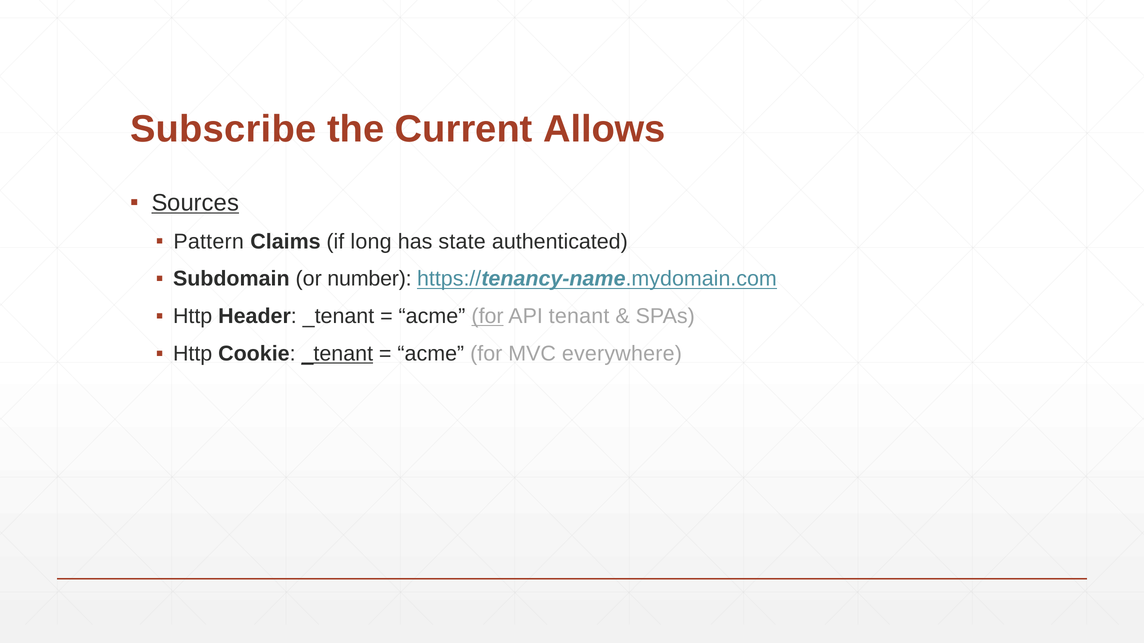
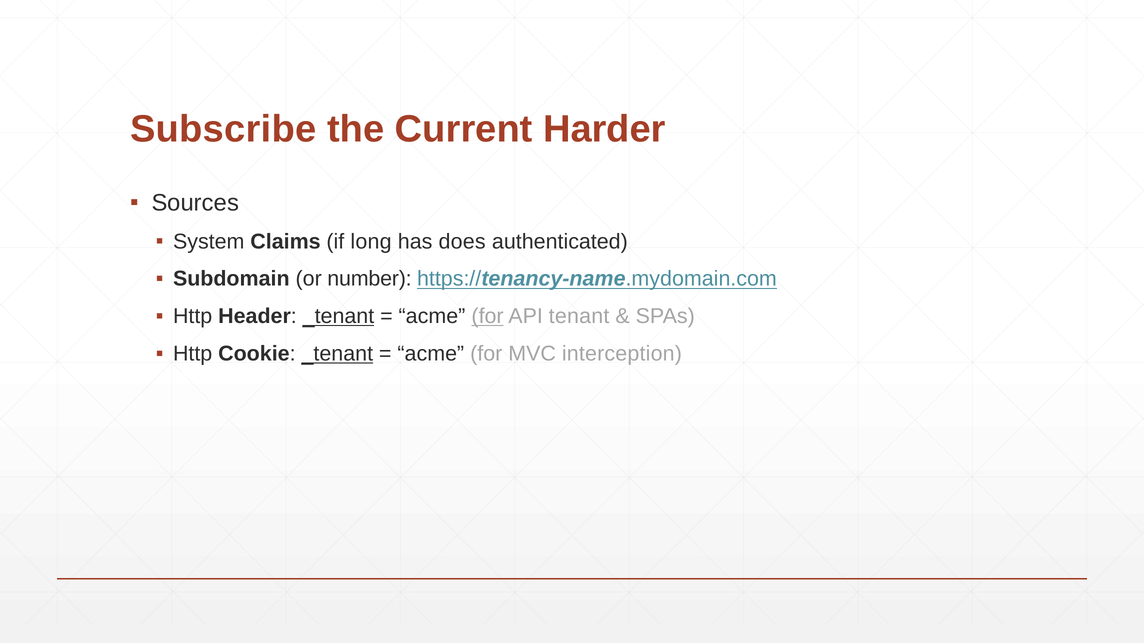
Allows: Allows -> Harder (604, 129)
Sources underline: present -> none (195, 203)
Pattern: Pattern -> System (209, 242)
state: state -> does (462, 242)
_tenant underline: none -> present (338, 317)
everywhere: everywhere -> interception (622, 354)
